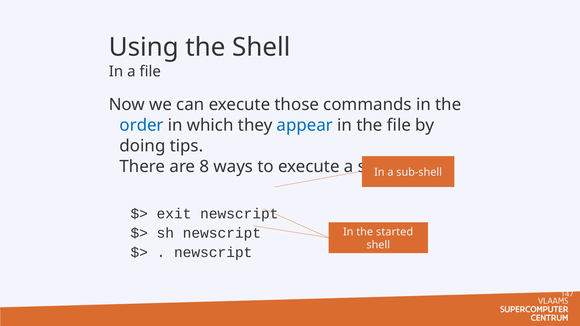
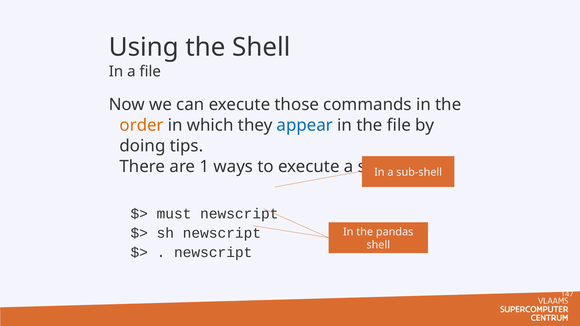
order colour: blue -> orange (142, 125)
8: 8 -> 1 (204, 167)
exit: exit -> must (174, 214)
started: started -> pandas (395, 232)
